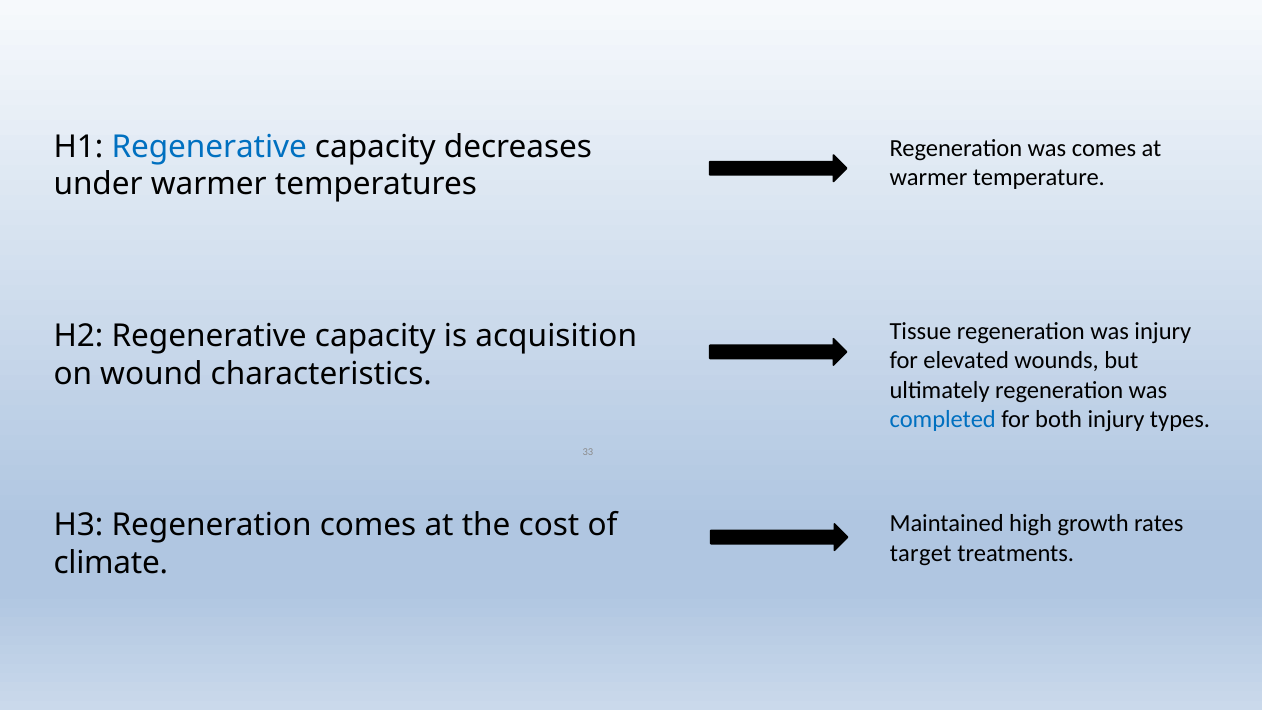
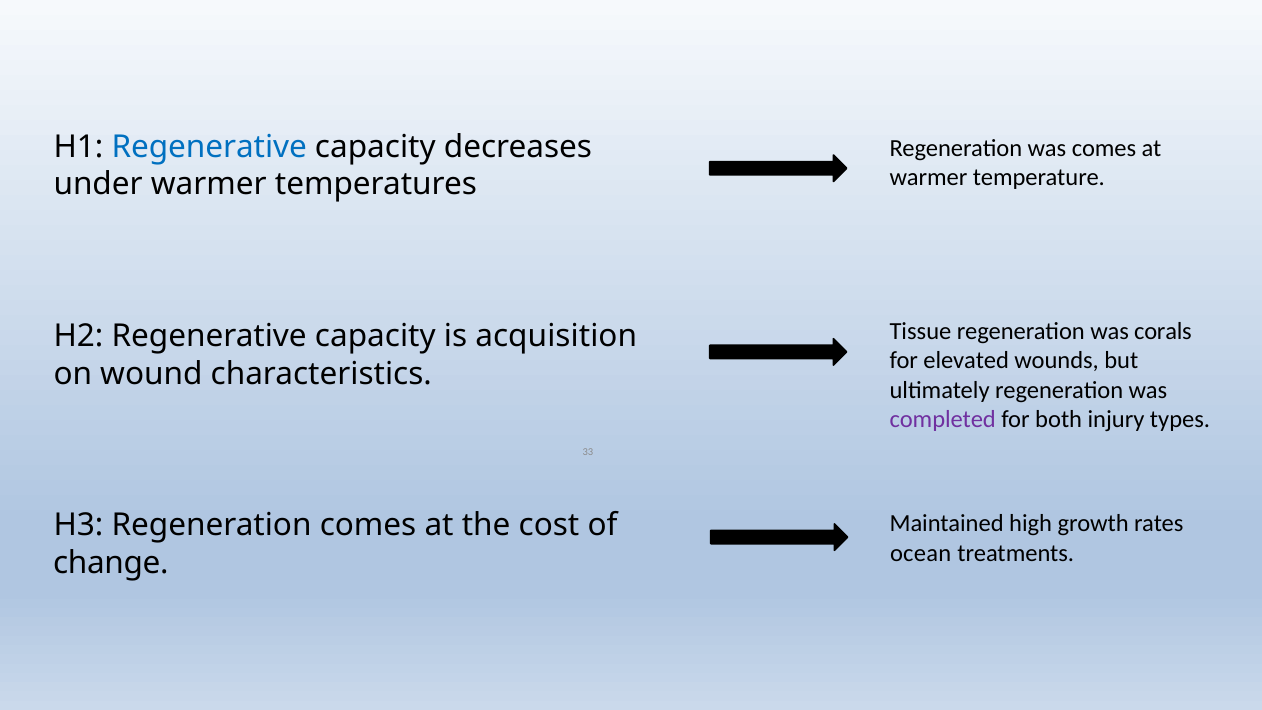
was injury: injury -> corals (1163, 331)
completed colour: blue -> purple (943, 419)
target: target -> ocean (921, 553)
climate: climate -> change (111, 563)
